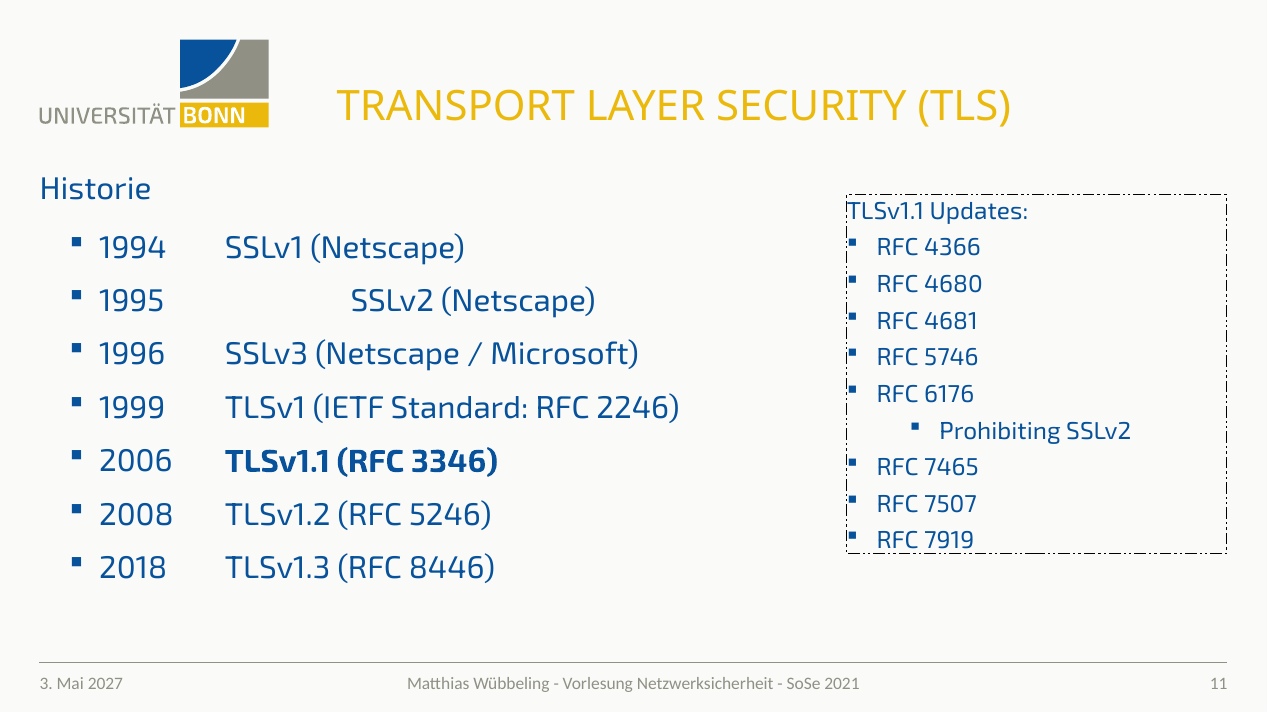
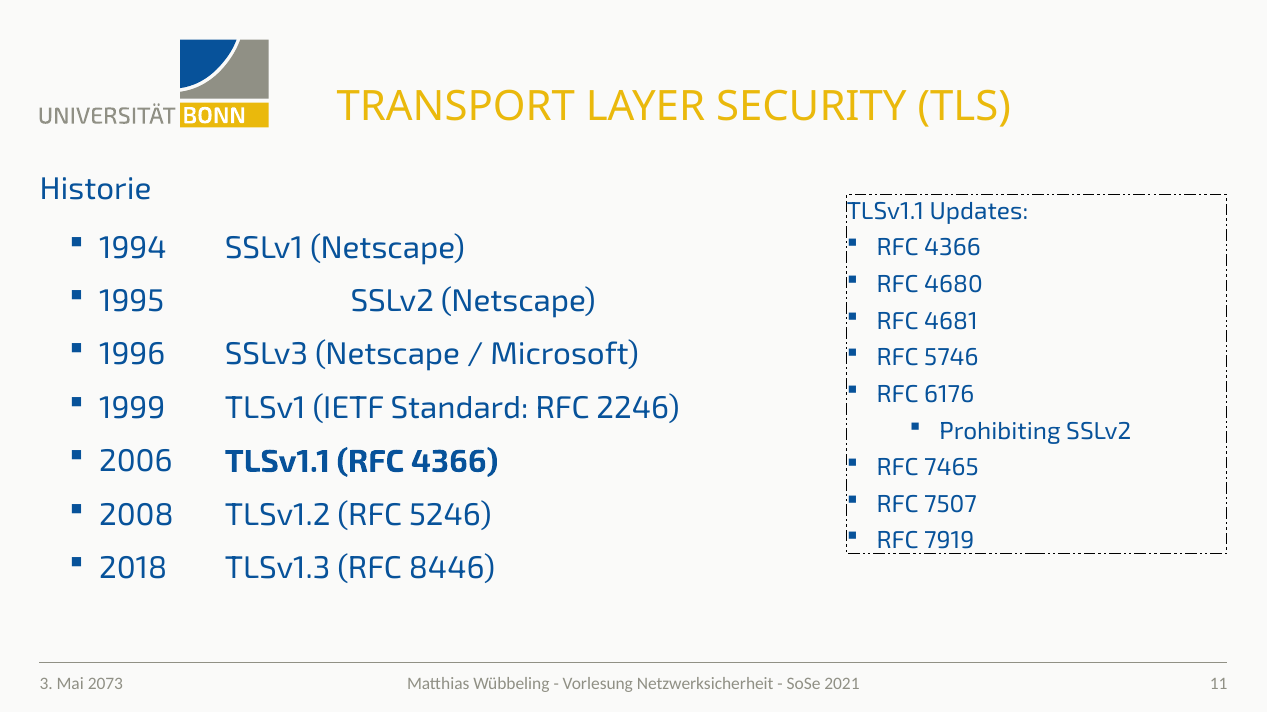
TLSv1.1 RFC 3346: 3346 -> 4366 (455, 462)
2027: 2027 -> 2073 (105, 684)
